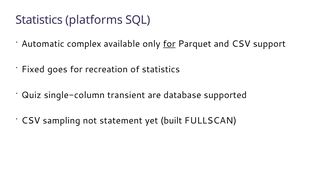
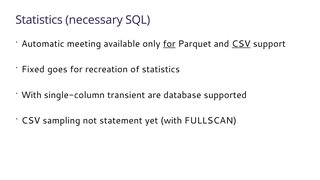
platforms: platforms -> necessary (94, 20)
complex: complex -> meeting (84, 44)
CSV underline: none -> present (241, 44)
Quiz: Quiz -> With (31, 95)
yet built: built -> with (171, 121)
